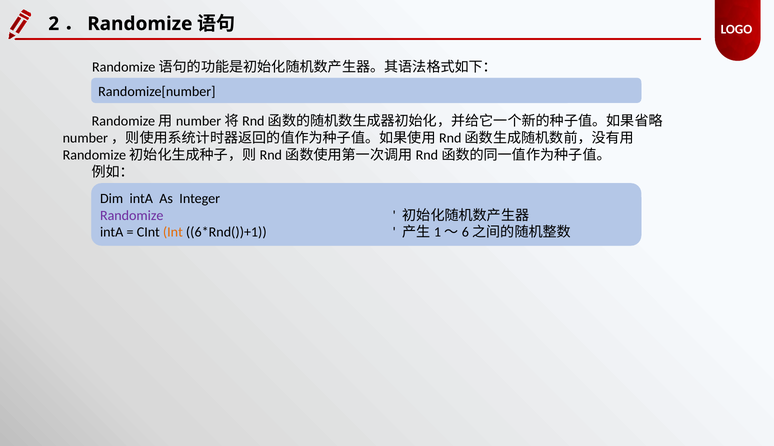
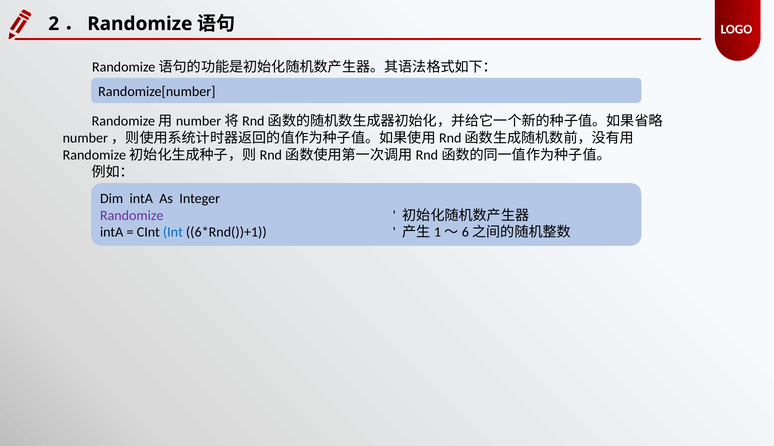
Int colour: orange -> blue (173, 232)
